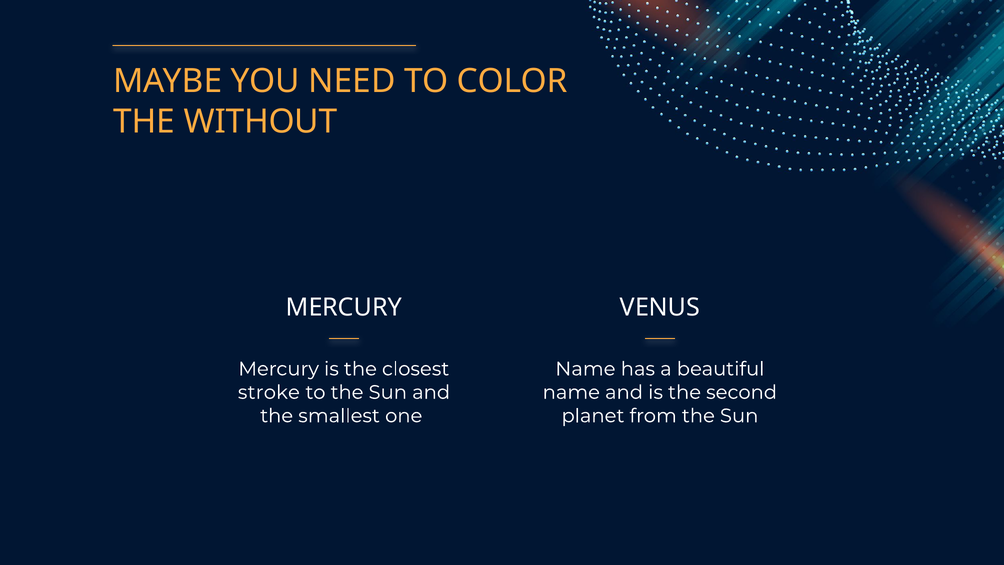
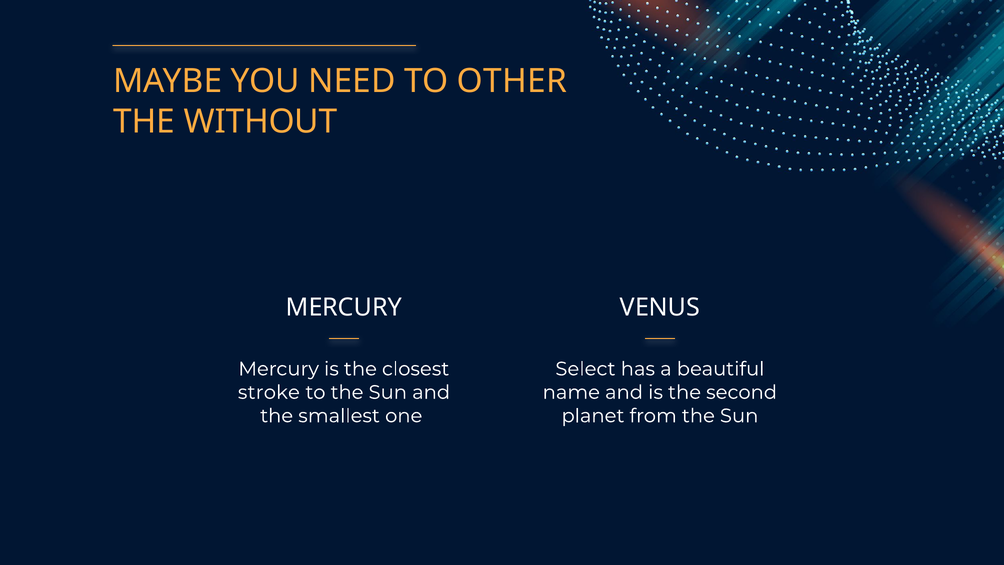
COLOR: COLOR -> OTHER (512, 81)
Name: Name -> Select (585, 369)
